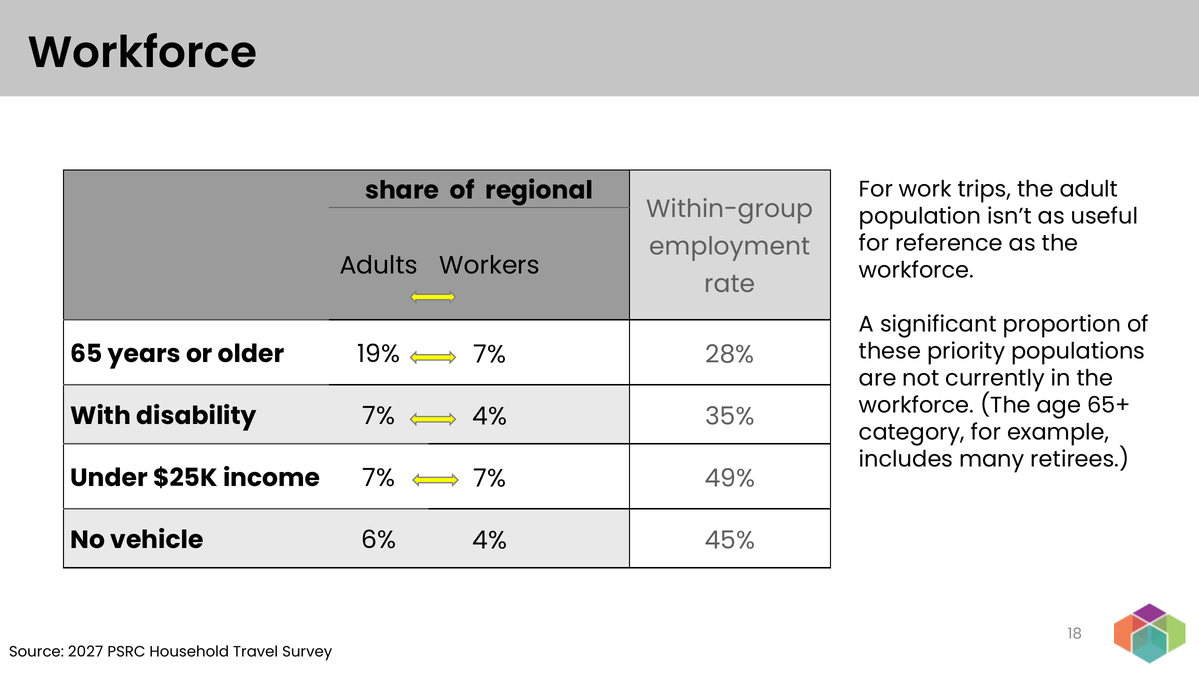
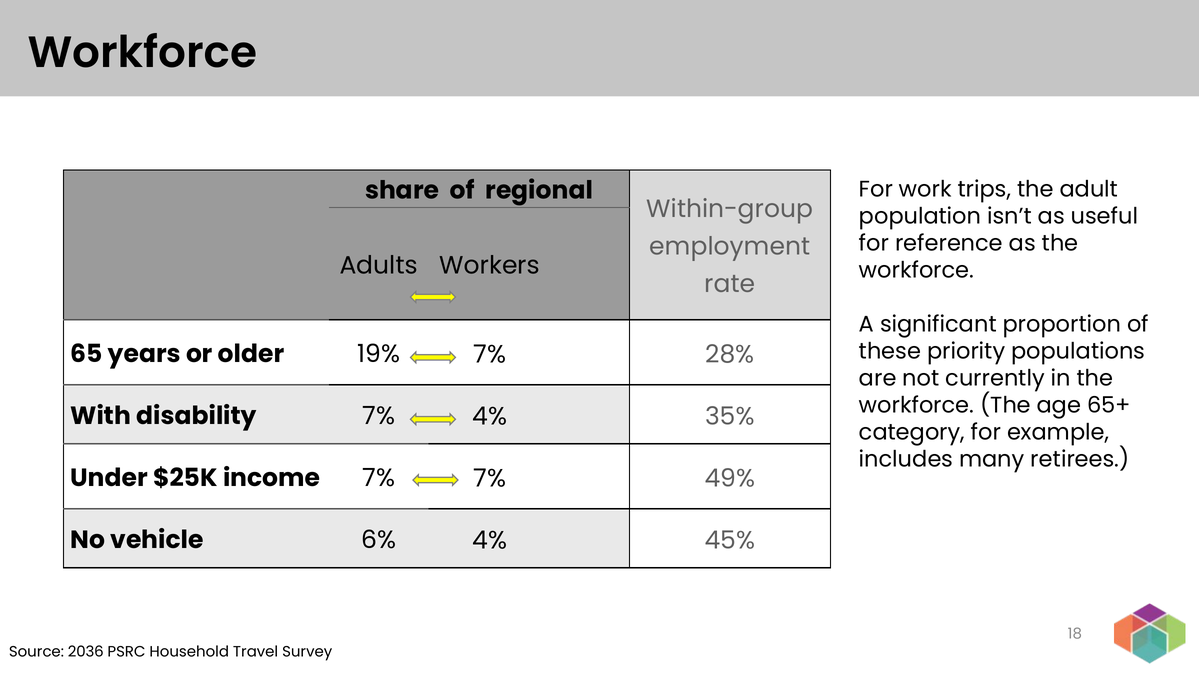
2027: 2027 -> 2036 (86, 651)
